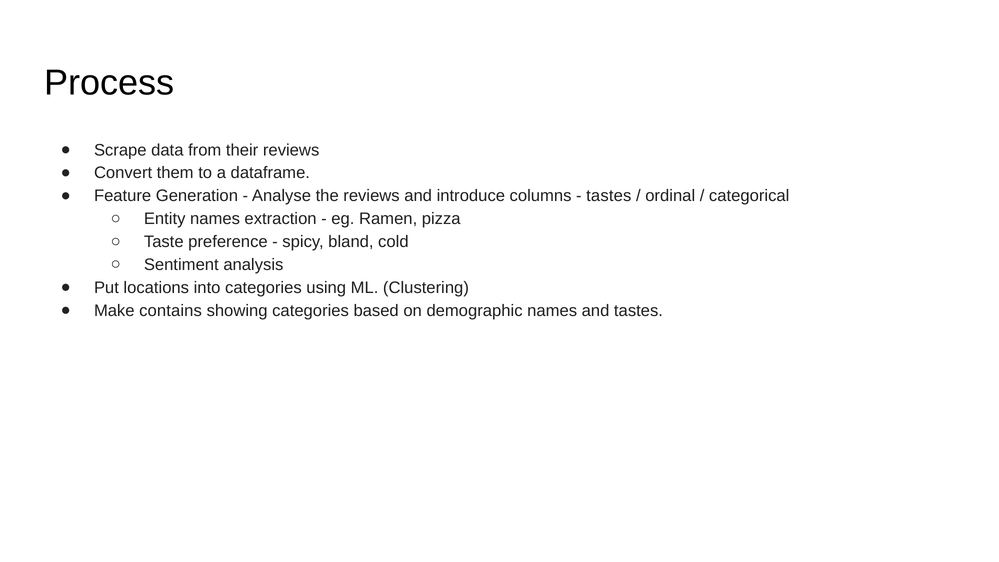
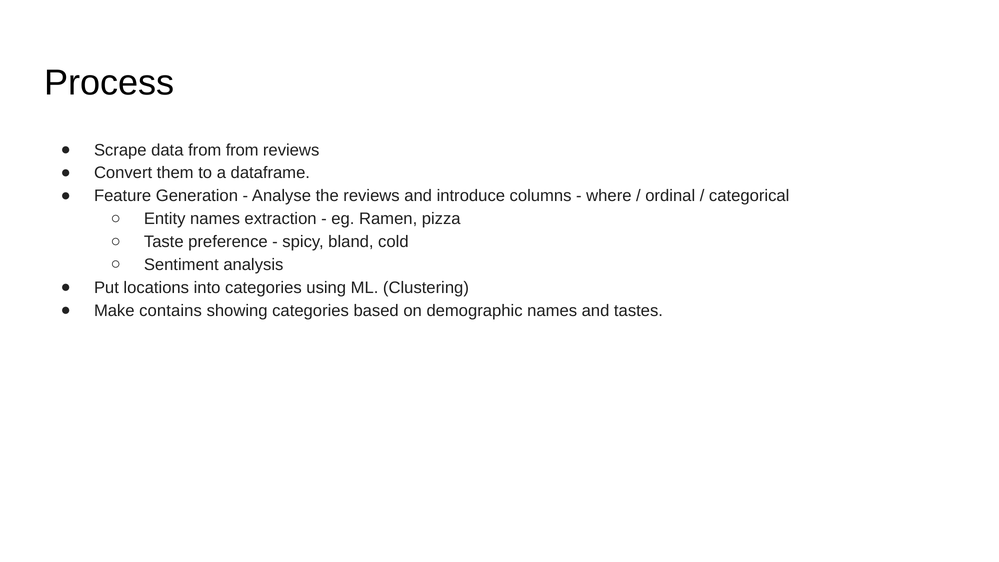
from their: their -> from (242, 150)
tastes: tastes -> where (609, 196)
